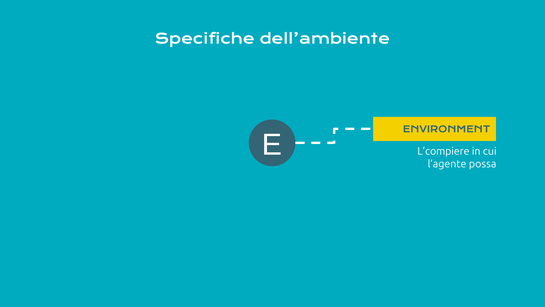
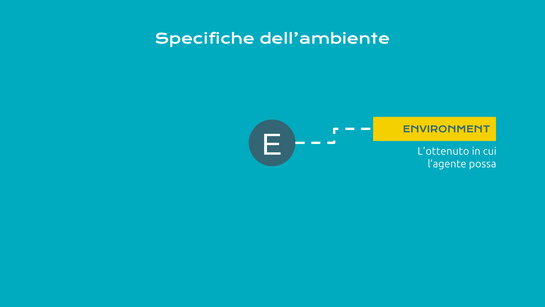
L’compiere: L’compiere -> L’ottenuto (443, 151)
